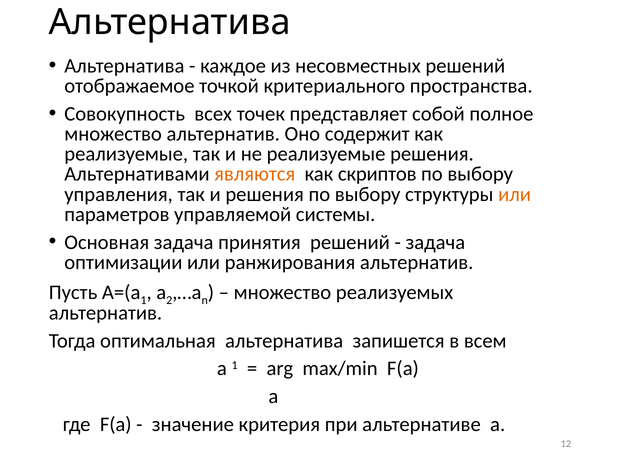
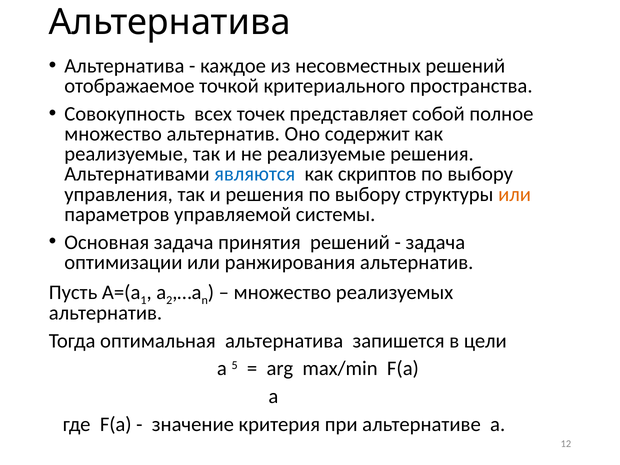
являются colour: orange -> blue (255, 174)
всем: всем -> цели (485, 341)
а 1: 1 -> 5 (235, 365)
